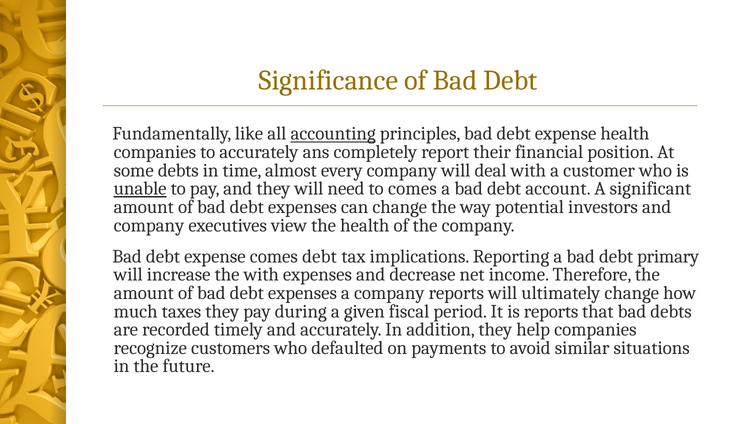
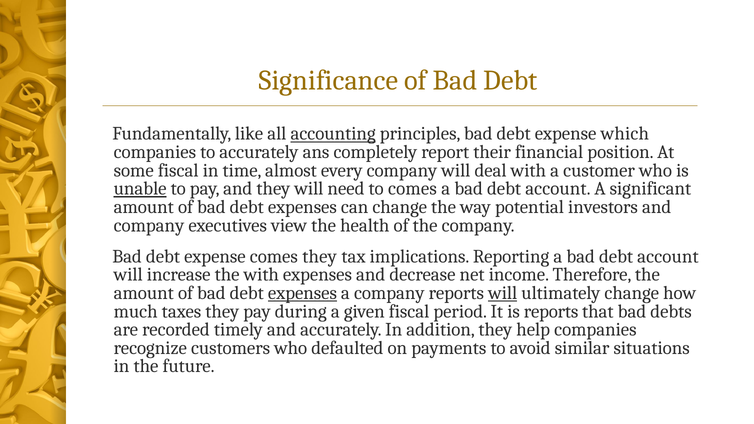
expense health: health -> which (625, 134)
some debts: debts -> fiscal (178, 170)
comes debt: debt -> they (320, 256)
primary: primary -> account (668, 256)
expenses underline: none -> present (302, 293)
will underline: none -> present (503, 293)
